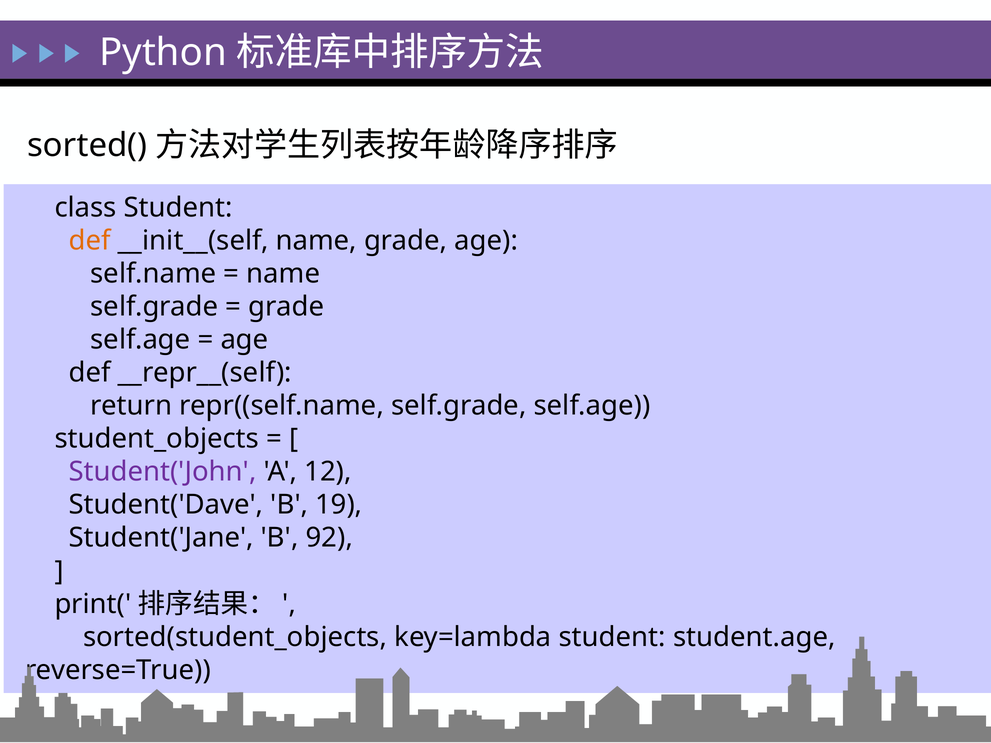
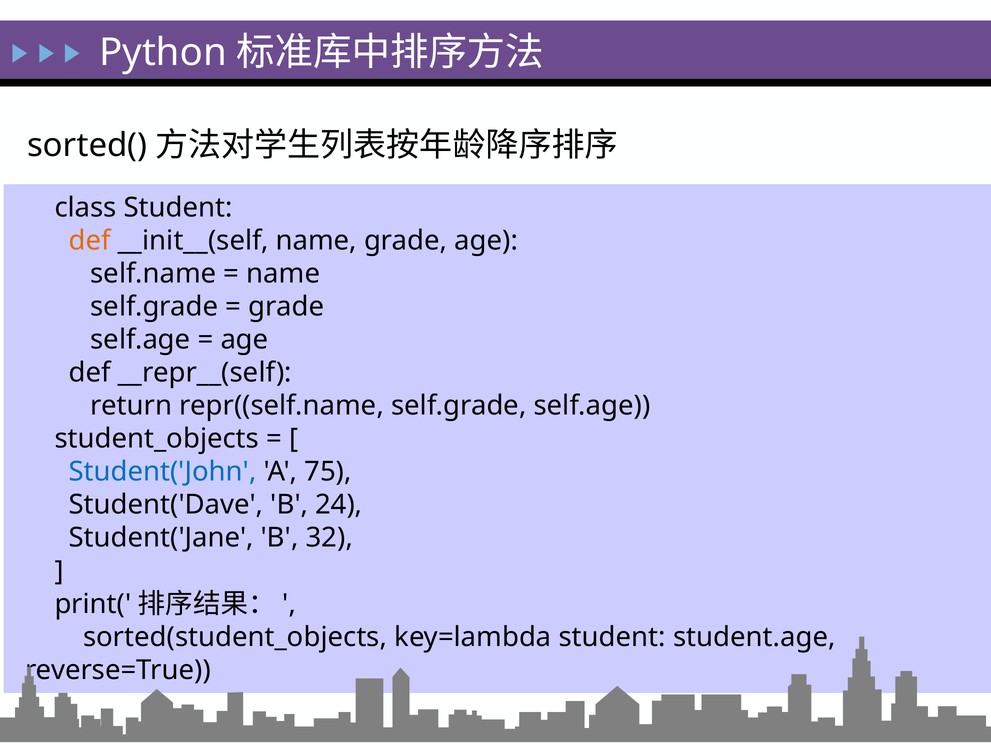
Student('John colour: purple -> blue (163, 472)
12: 12 -> 75 (328, 472)
19: 19 -> 24 (339, 505)
92: 92 -> 32 (329, 538)
